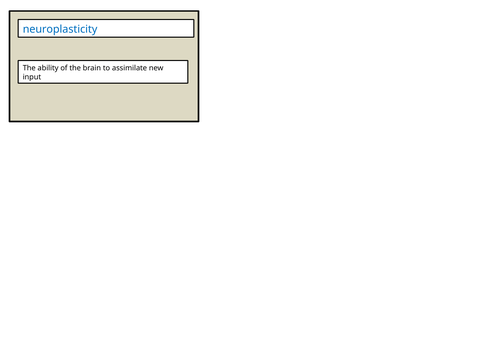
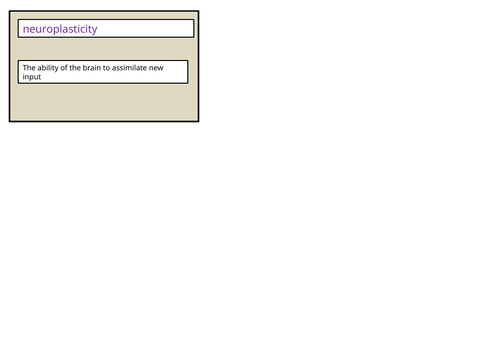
neuroplasticity colour: blue -> purple (60, 29)
